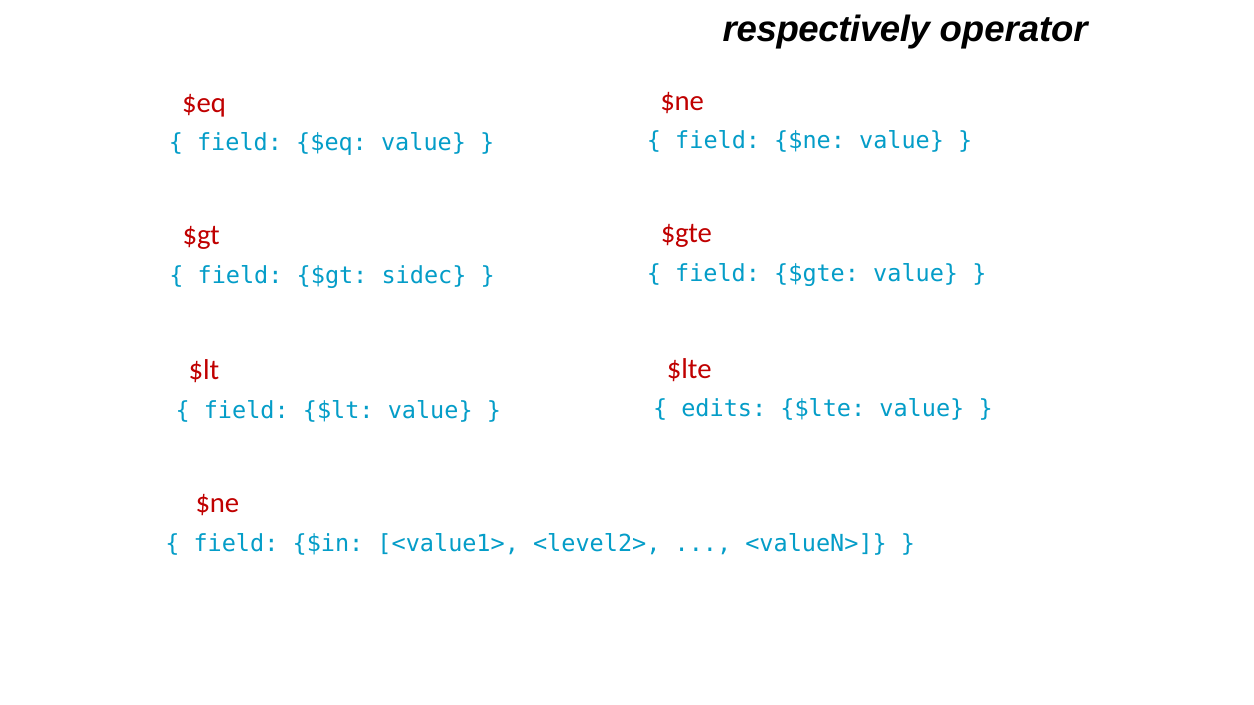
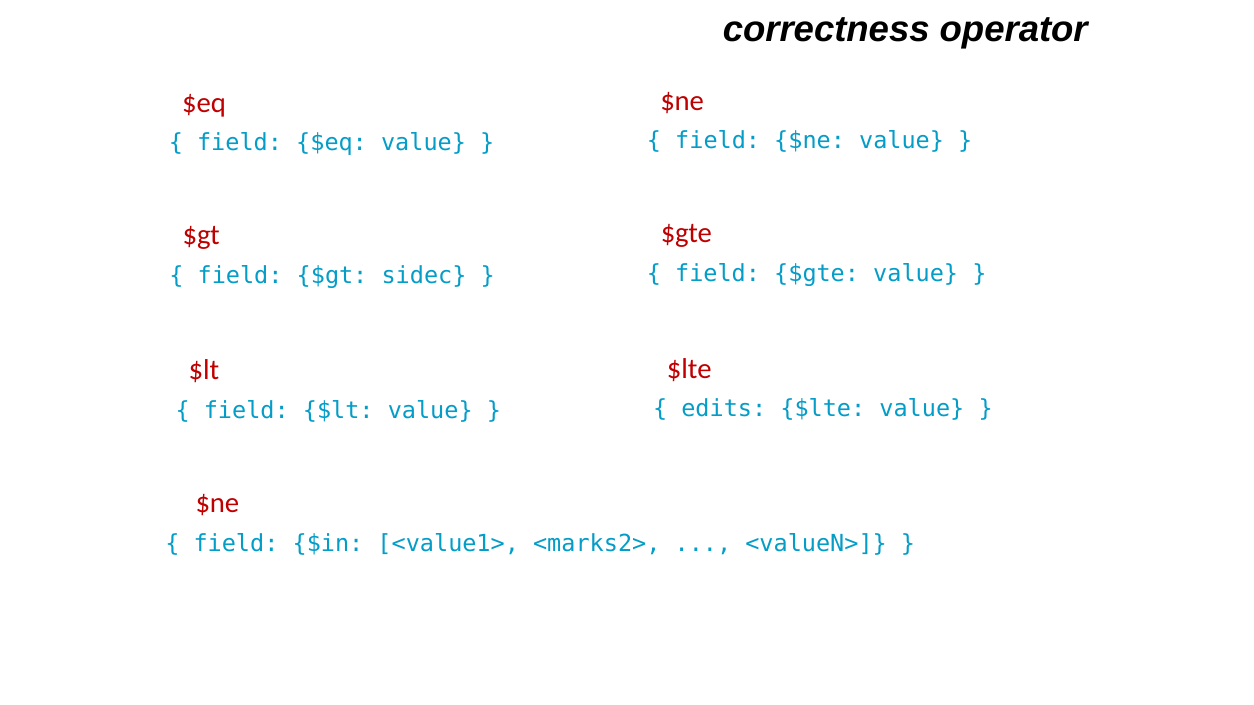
respectively: respectively -> correctness (826, 29)
<level2>: <level2> -> <marks2> (597, 544)
